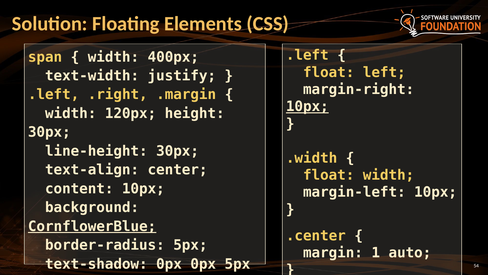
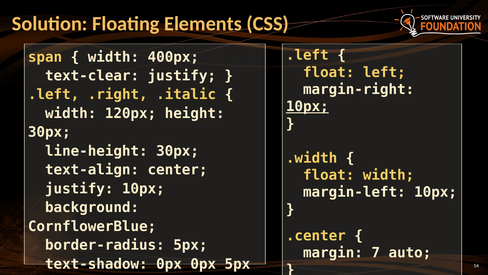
text-width: text-width -> text-clear (92, 76)
.margin: .margin -> .italic (186, 94)
content: content -> justify (79, 188)
CornflowerBlue underline: present -> none (92, 226)
1: 1 -> 7 (376, 252)
